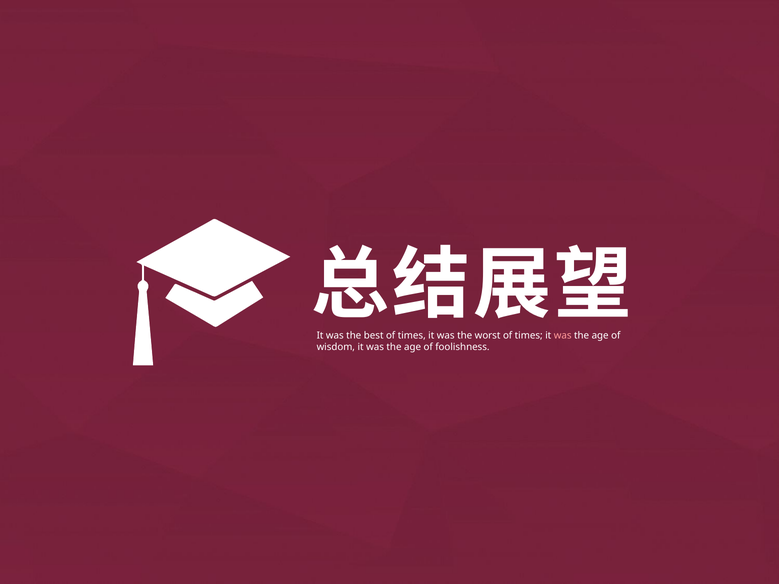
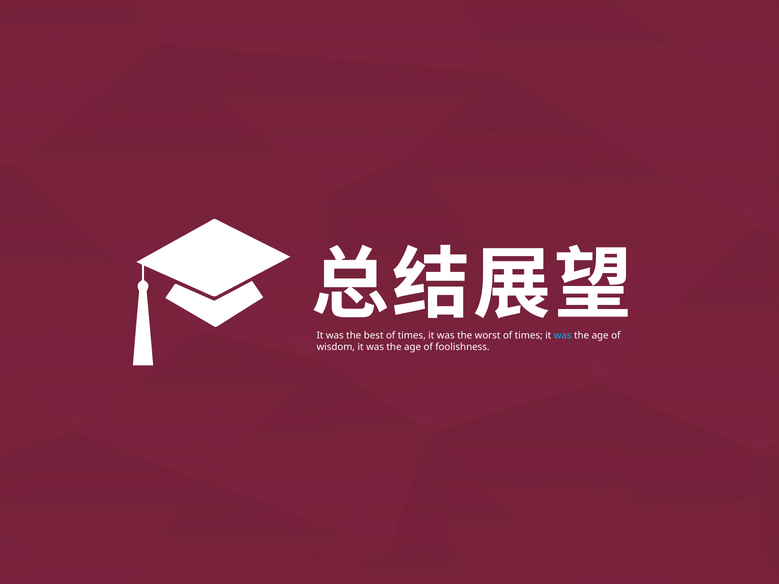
was colour: pink -> light blue (563, 336)
